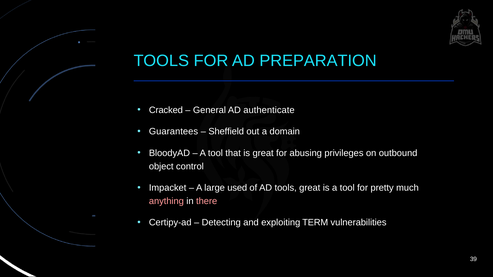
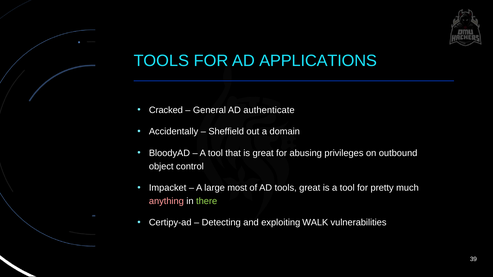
PREPARATION: PREPARATION -> APPLICATIONS (318, 61)
Guarantees: Guarantees -> Accidentally (174, 132)
used: used -> most (237, 188)
there colour: pink -> light green (207, 201)
TERM: TERM -> WALK (315, 223)
